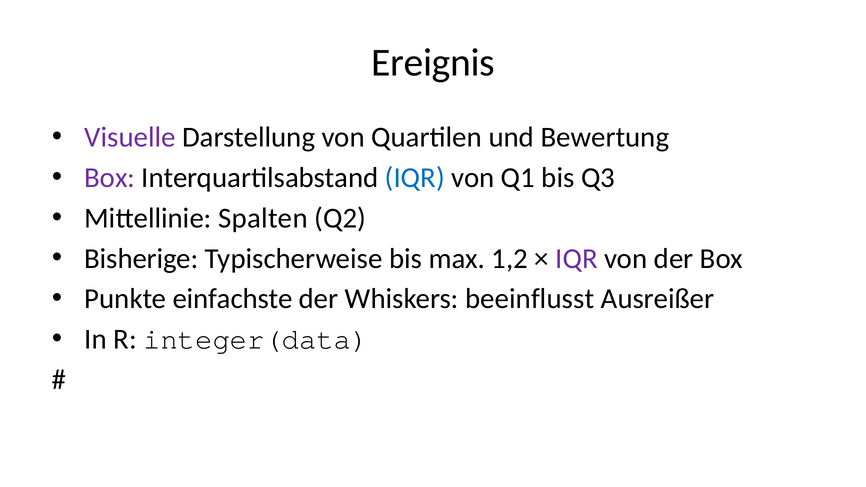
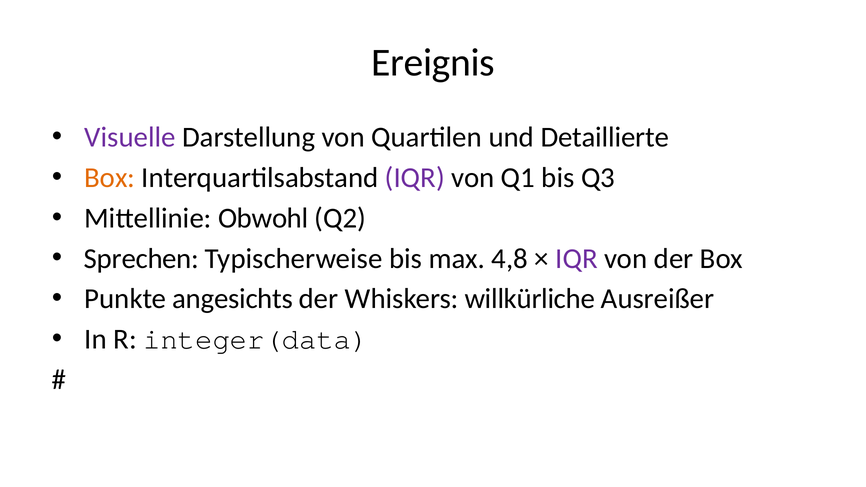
Bewertung: Bewertung -> Detaillierte (605, 137)
Box colour: purple -> orange (110, 178)
IQR colour: blue -> purple (415, 178)
Spalten: Spalten -> Obwohl (263, 218)
Bisherige: Bisherige -> Sprechen (141, 259)
1,2: 1,2 -> 4,8 (510, 259)
einfachste: einfachste -> angesichts (233, 299)
beeinflusst: beeinflusst -> willkürliche (530, 299)
